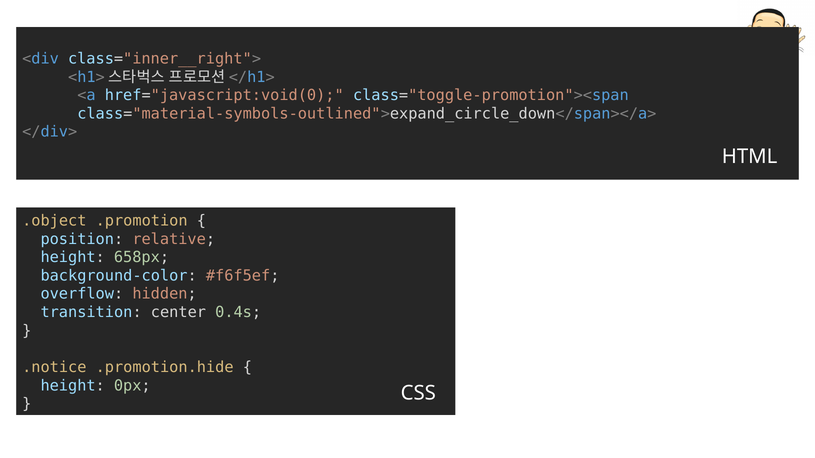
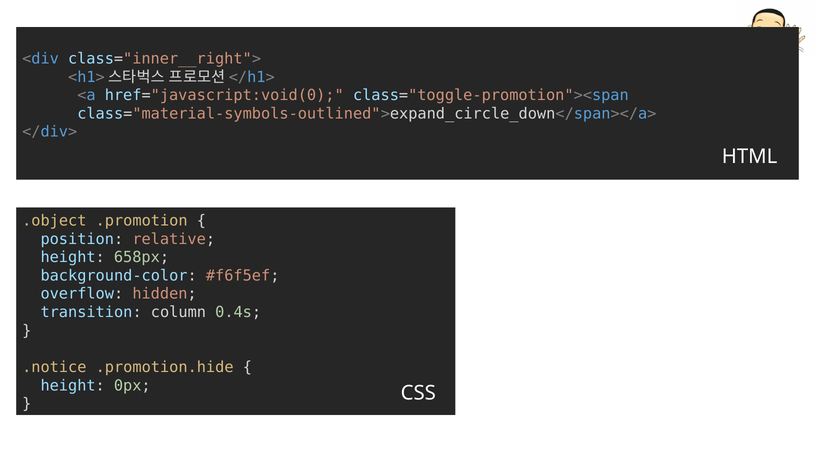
center: center -> column (178, 313)
